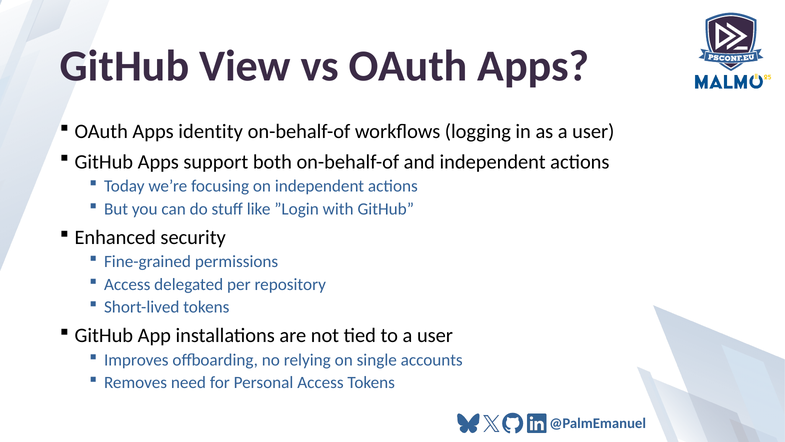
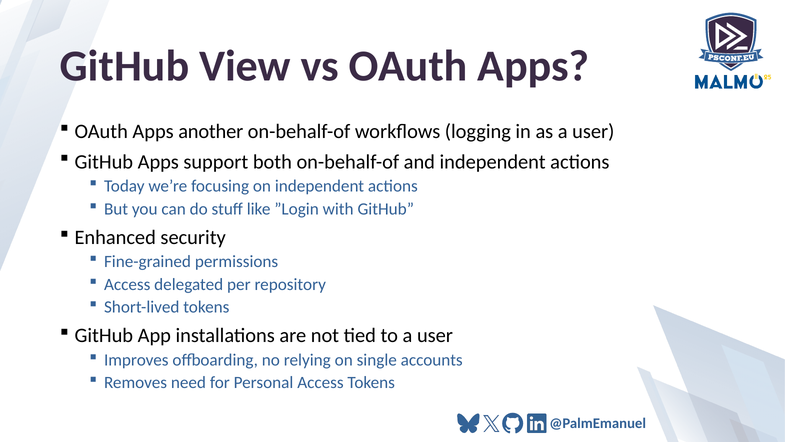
identity: identity -> another (211, 131)
